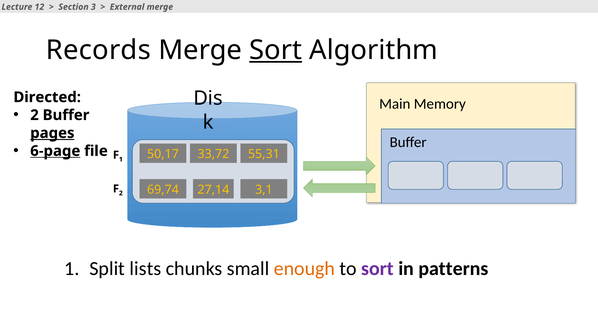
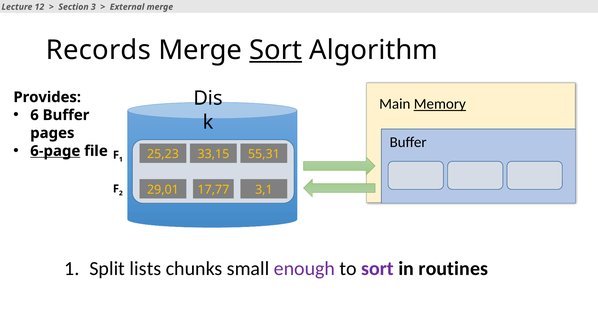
Directed: Directed -> Provides (47, 97)
Memory underline: none -> present (440, 104)
2: 2 -> 6 (34, 115)
pages underline: present -> none (52, 133)
50,17: 50,17 -> 25,23 (163, 154)
33,72: 33,72 -> 33,15 (213, 154)
69,74: 69,74 -> 29,01 (163, 190)
27,14: 27,14 -> 17,77 (213, 190)
enough colour: orange -> purple (304, 269)
patterns: patterns -> routines (453, 269)
